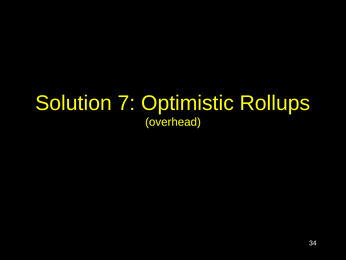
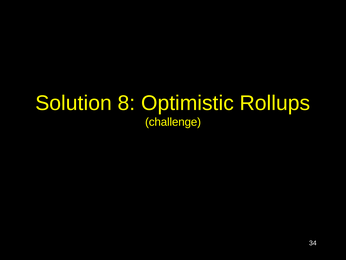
7: 7 -> 8 (126, 103)
overhead: overhead -> challenge (173, 122)
